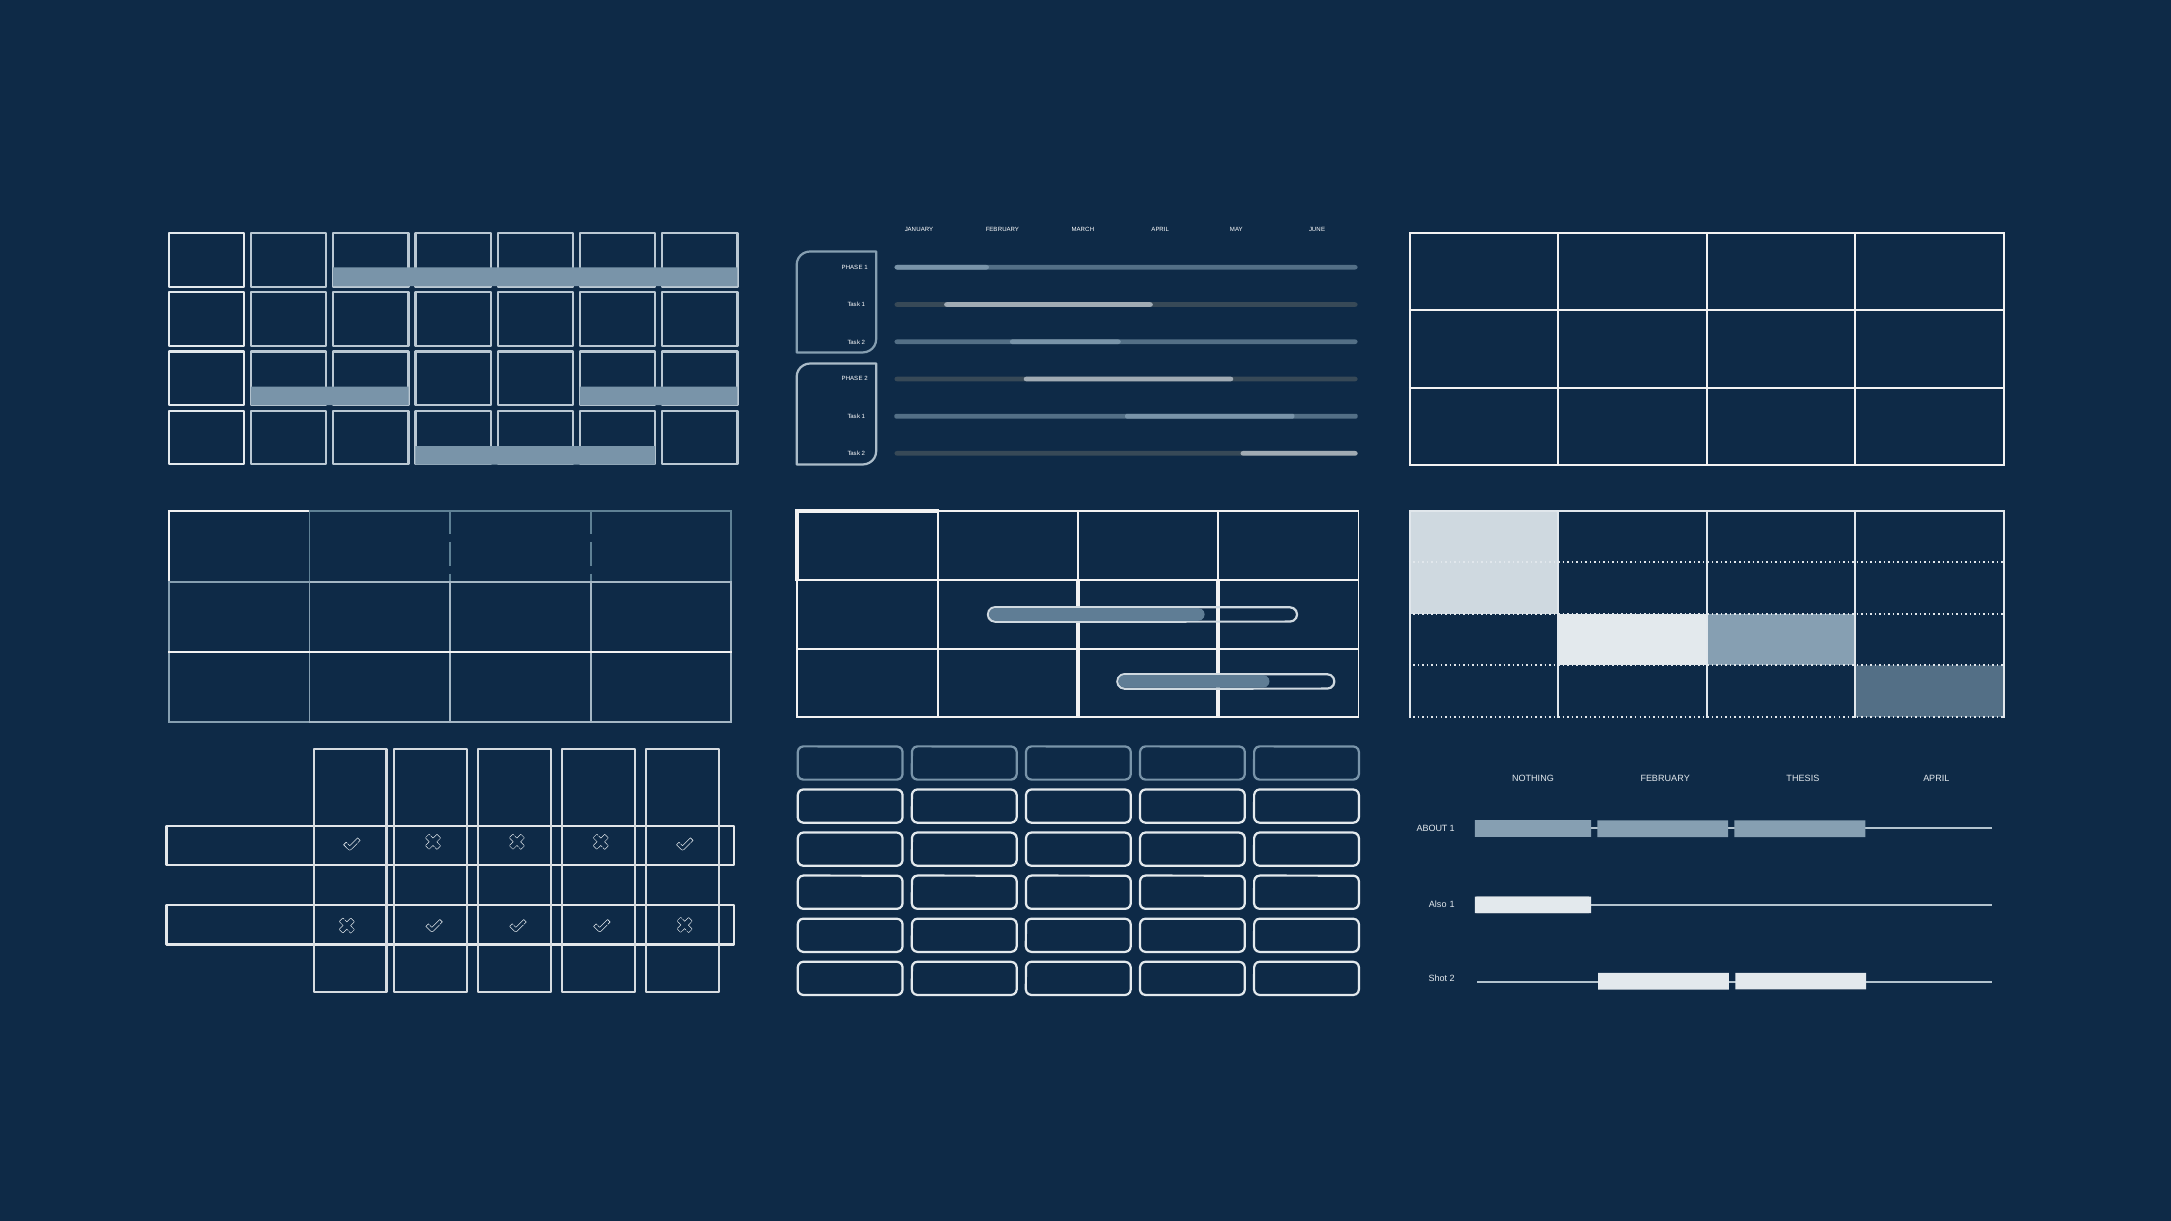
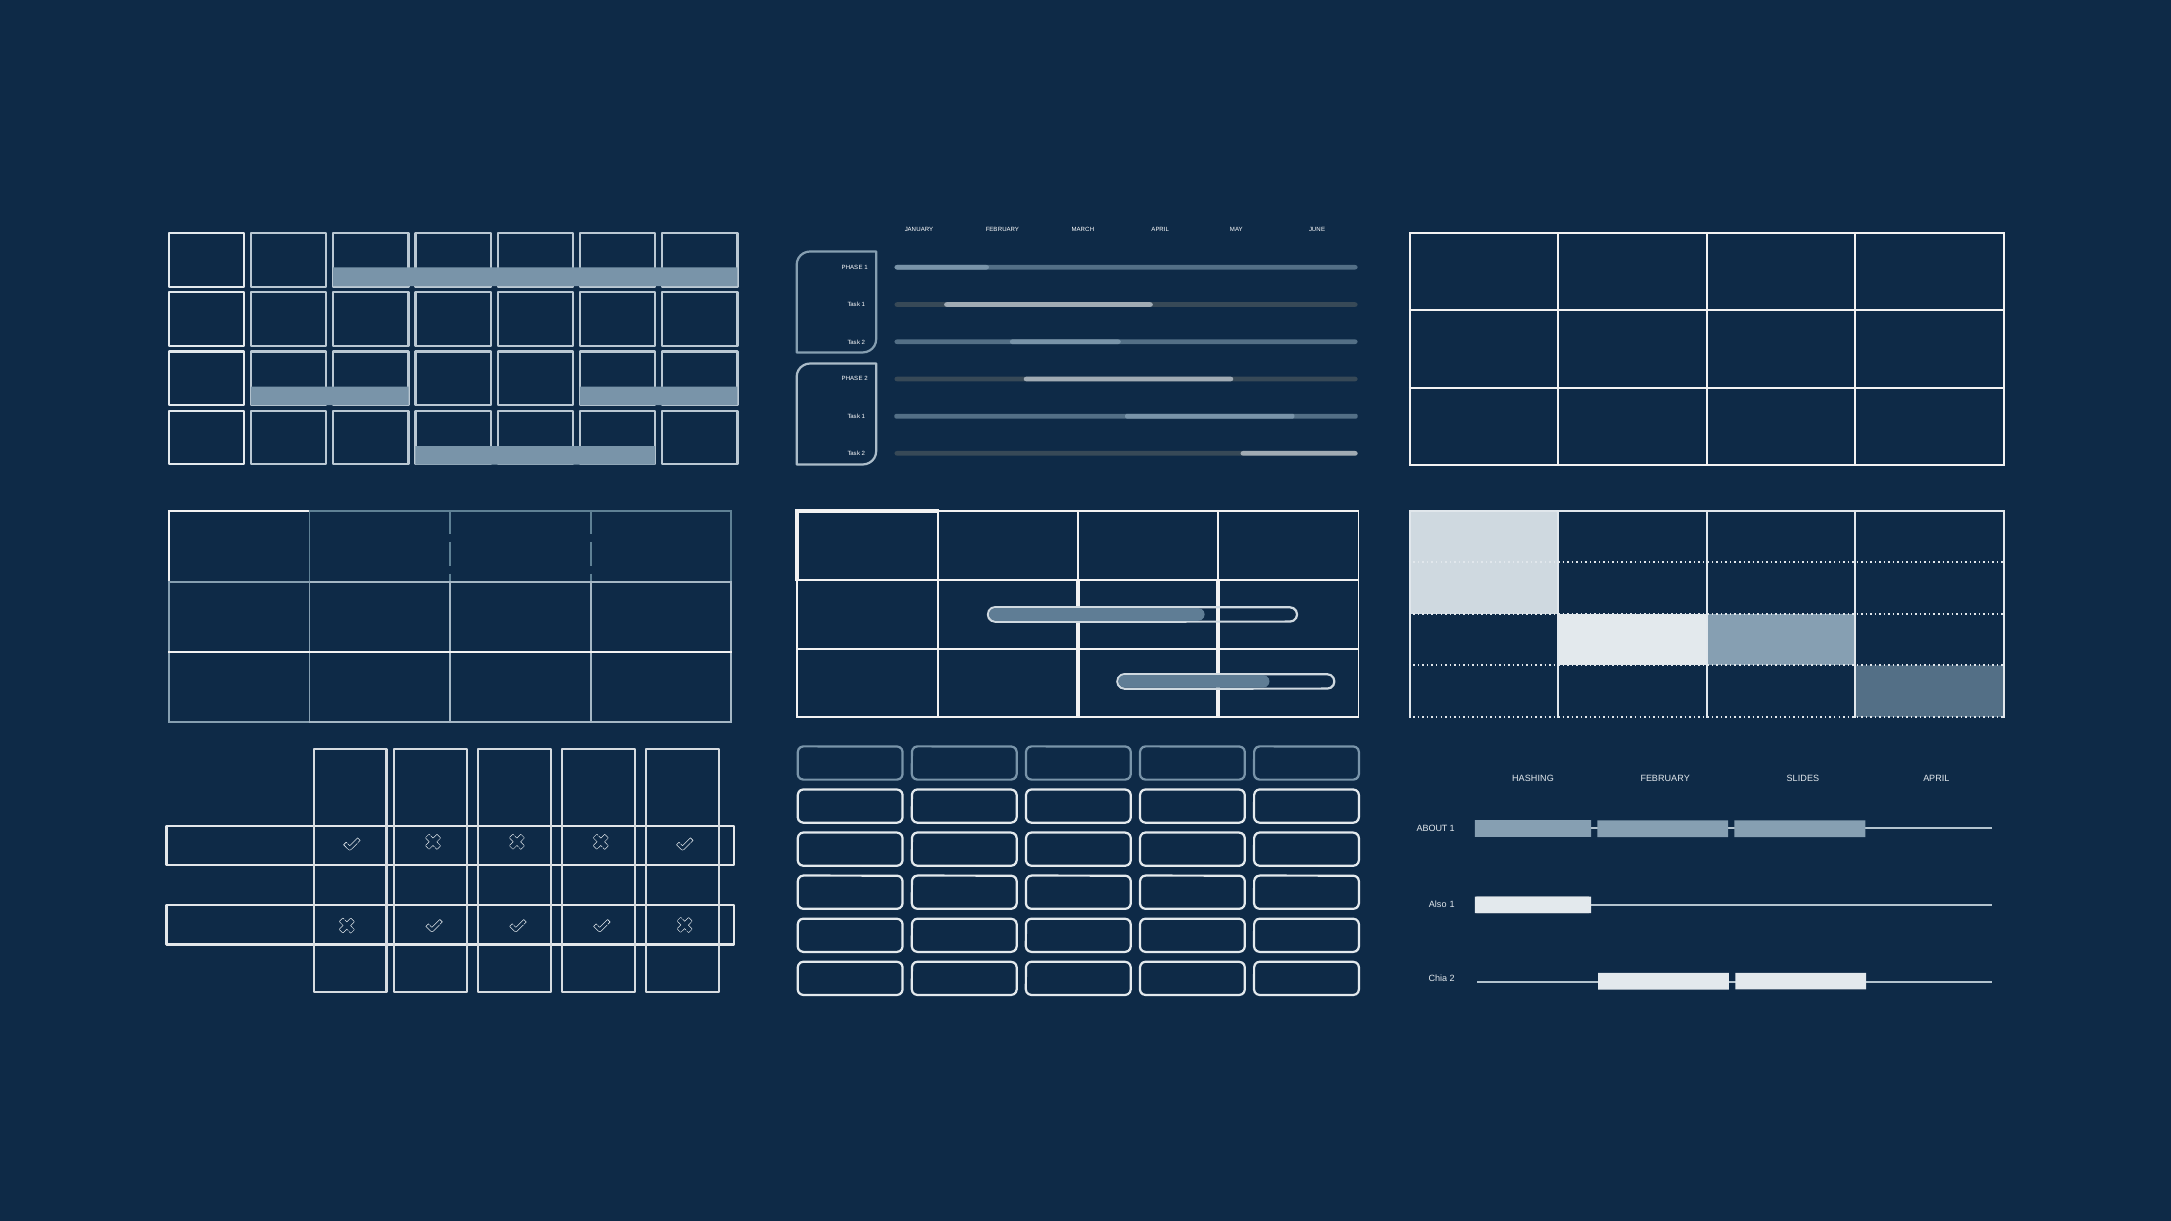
NOTHING: NOTHING -> HASHING (1533, 779)
THESIS: THESIS -> SLIDES (1803, 779)
Shot: Shot -> Chia (1438, 979)
